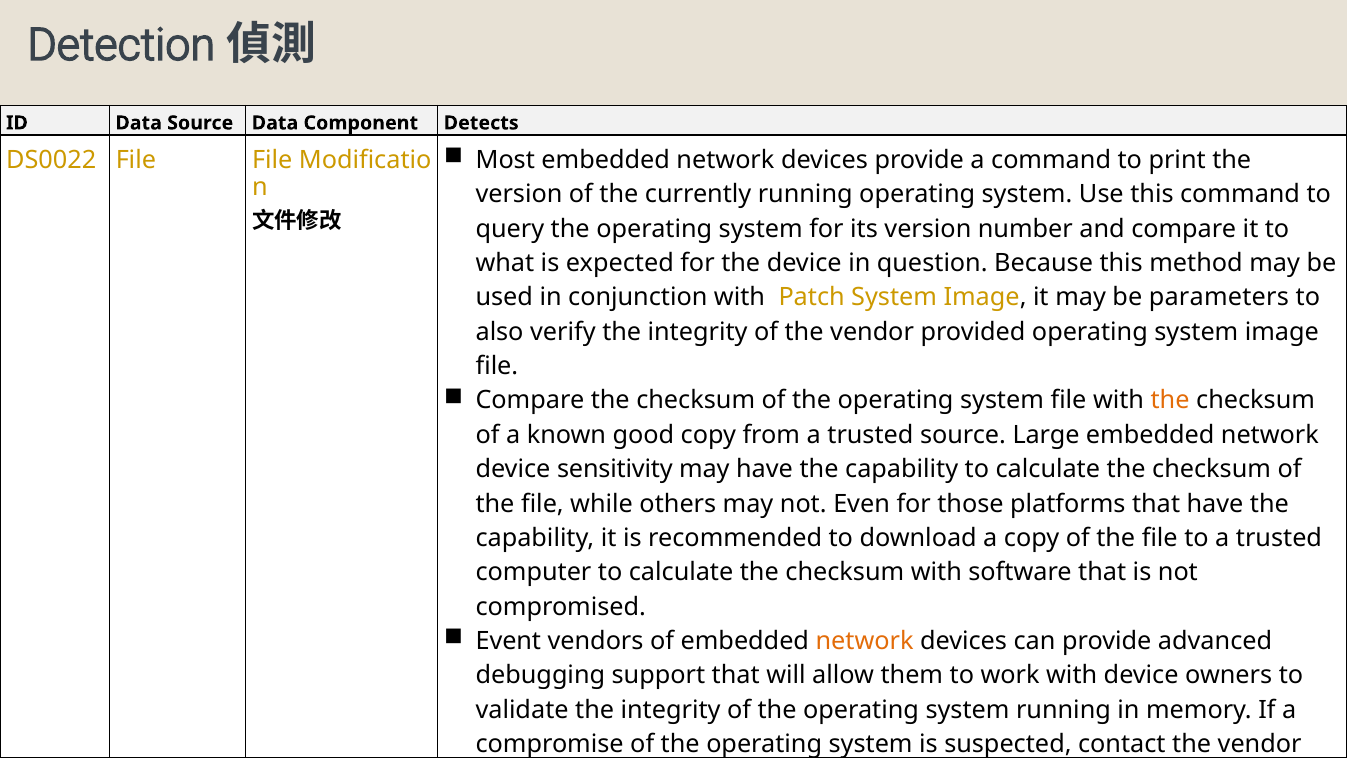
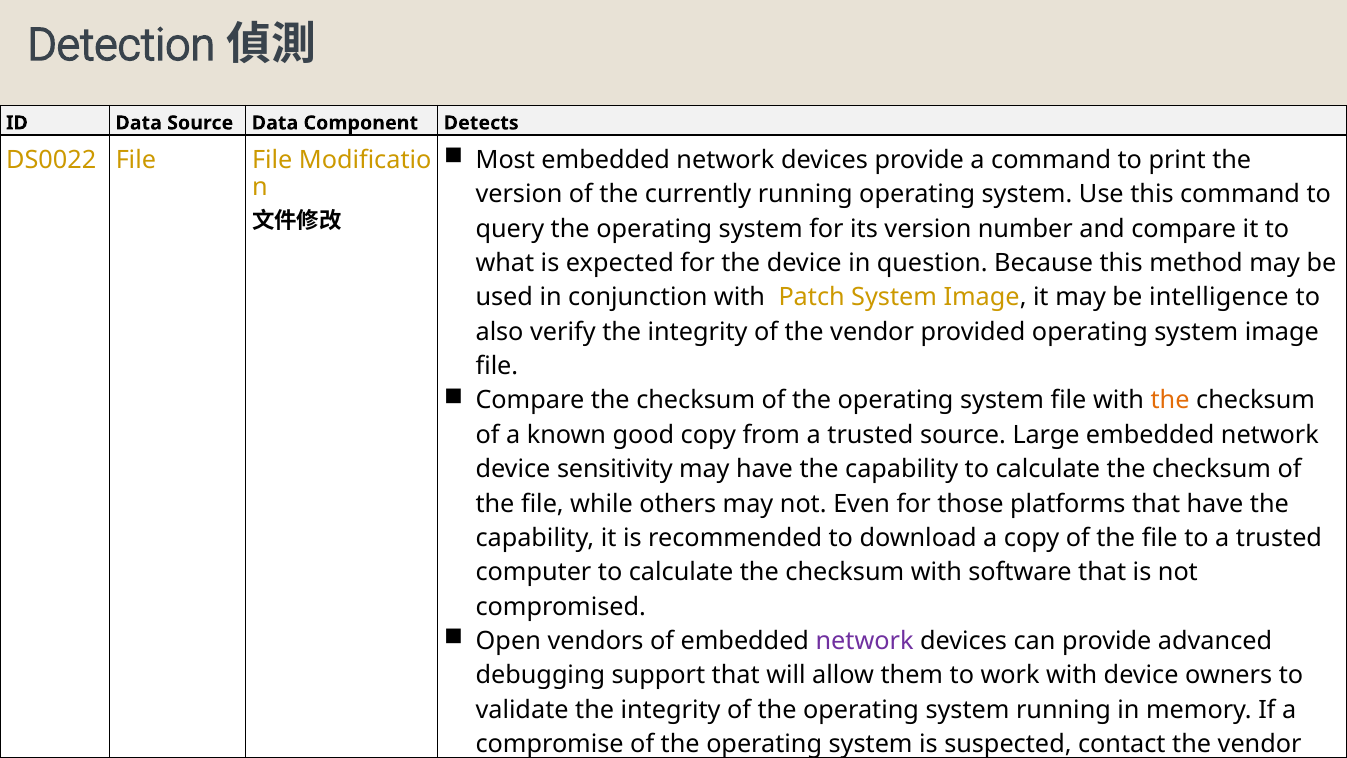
parameters: parameters -> intelligence (1219, 297)
Event: Event -> Open (508, 641)
network colour: orange -> purple (865, 641)
